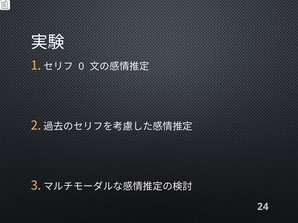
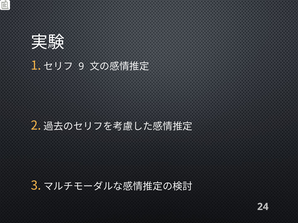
0: 0 -> 9 (81, 67)
